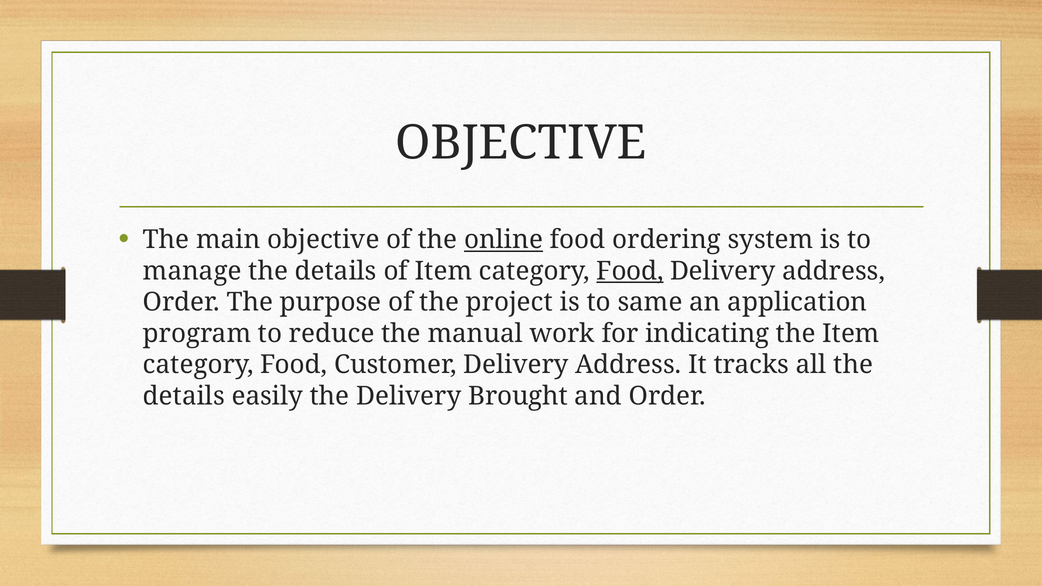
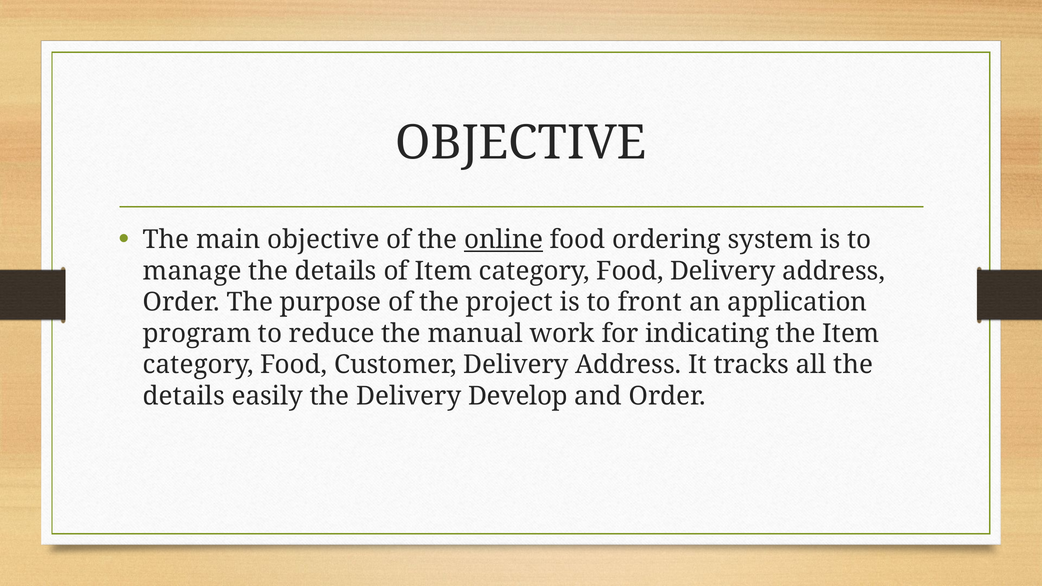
Food underline: present -> none (630, 271)
same: same -> front (650, 302)
Brought: Brought -> Develop (518, 396)
